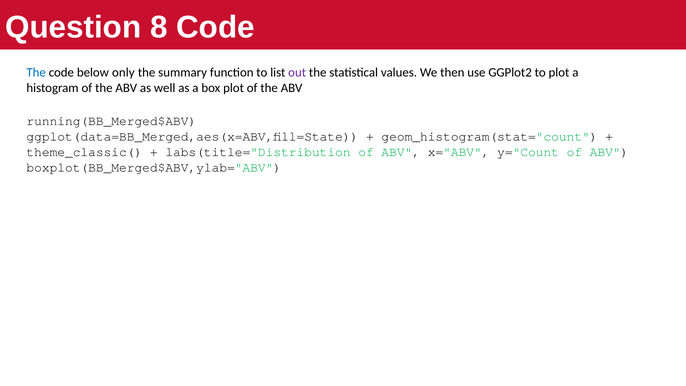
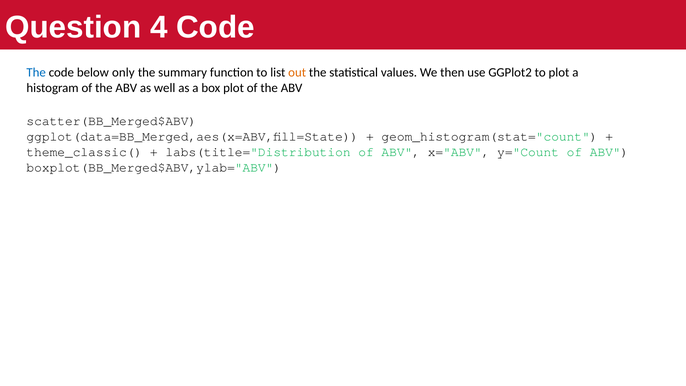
8: 8 -> 4 (159, 28)
out colour: purple -> orange (297, 72)
running(BB_Merged$ABV: running(BB_Merged$ABV -> scatter(BB_Merged$ABV (111, 121)
